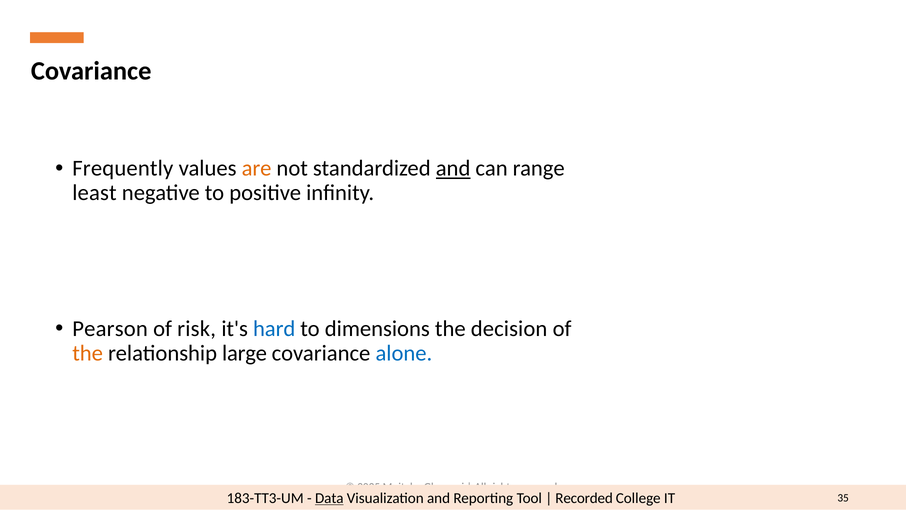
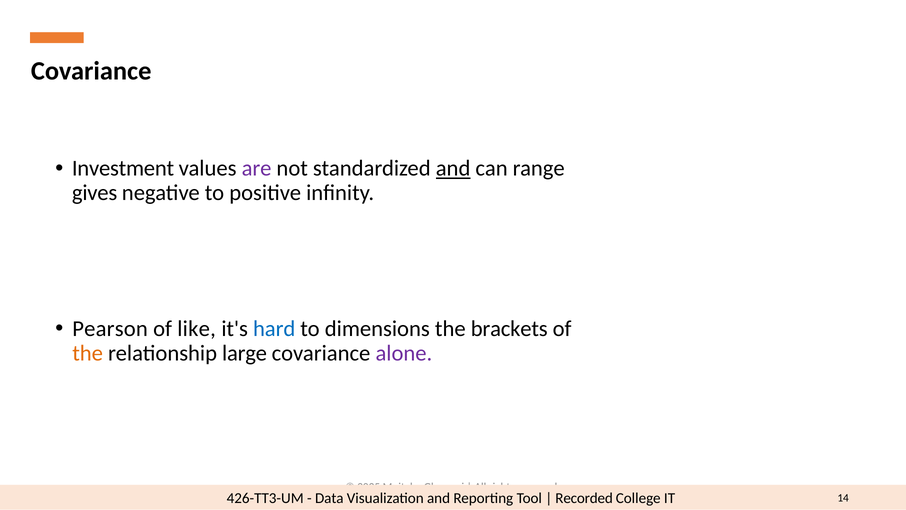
Frequently: Frequently -> Investment (123, 168)
are colour: orange -> purple (257, 168)
least: least -> gives (95, 193)
risk: risk -> like (197, 328)
decision: decision -> brackets (509, 328)
alone colour: blue -> purple (404, 353)
183-TT3-UM: 183-TT3-UM -> 426-TT3-UM (265, 498)
Data underline: present -> none (329, 498)
35: 35 -> 14 (843, 498)
